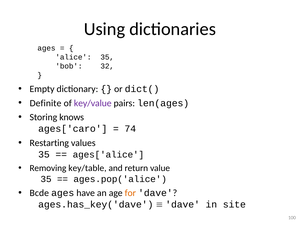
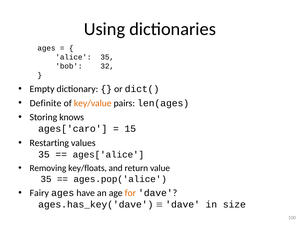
key/value colour: purple -> orange (93, 103)
74: 74 -> 15 (130, 129)
key/table: key/table -> key/floats (88, 168)
Bcde: Bcde -> Fairy (39, 193)
site: site -> size (234, 205)
